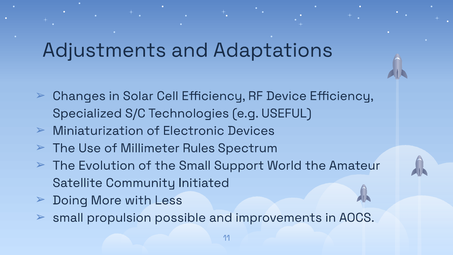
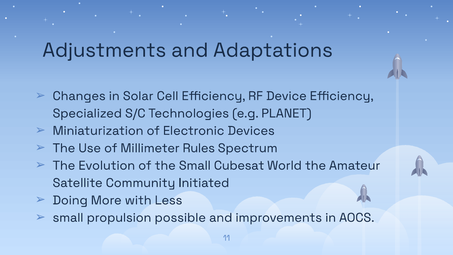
USEFUL: USEFUL -> PLANET (286, 113)
Support: Support -> Cubesat (239, 165)
